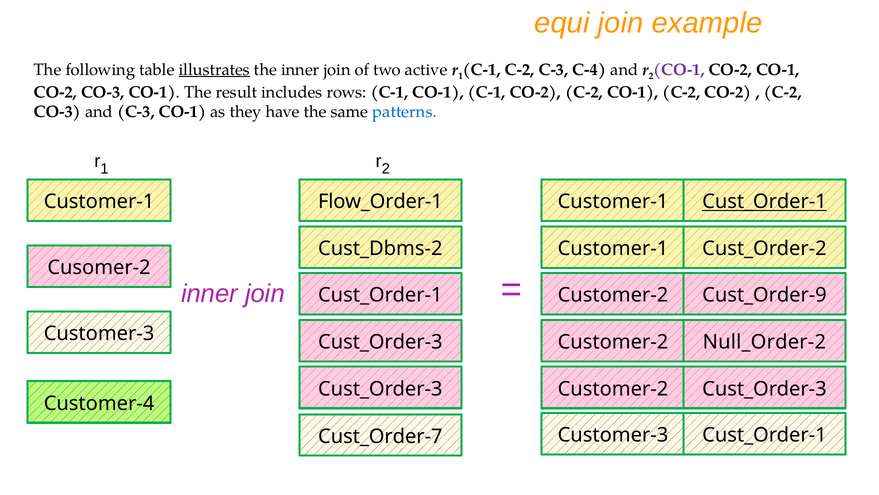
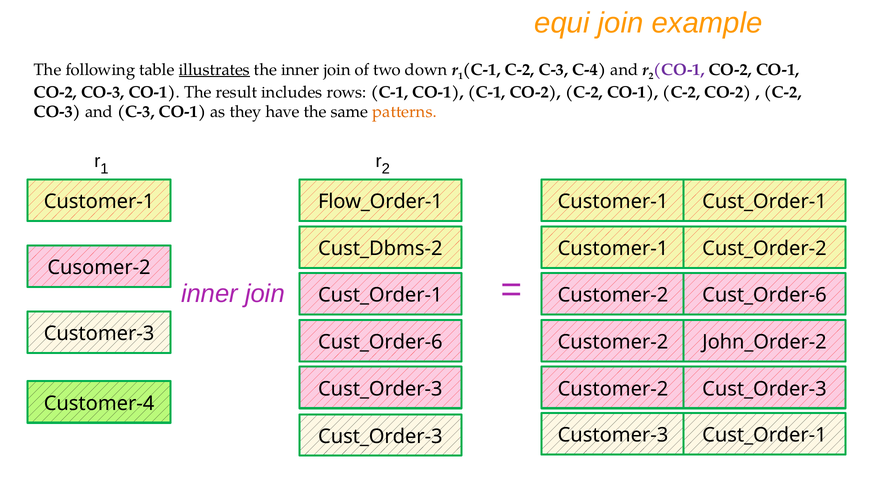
active: active -> down (426, 70)
patterns colour: blue -> orange (405, 112)
Cust_Order-1 underline: present -> none (764, 202)
Customer-2 Cust_Order-9: Cust_Order-9 -> Cust_Order-6 (764, 295)
Cust_Order-3: Cust_Order-3 -> Cust_Order-6 (380, 342)
Null_Order-2: Null_Order-2 -> John_Order-2 (765, 342)
Cust_Order-7: Cust_Order-7 -> Cust_Order-3 (380, 436)
